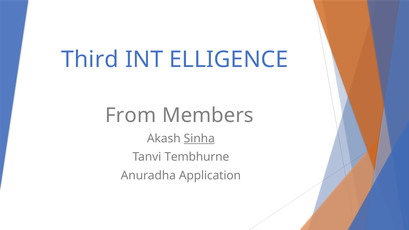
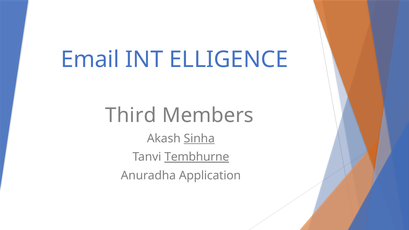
Third: Third -> Email (90, 60)
From: From -> Third (131, 115)
Tembhurne underline: none -> present (197, 157)
